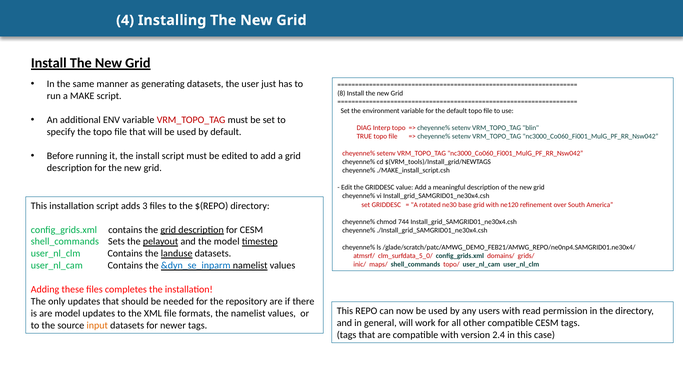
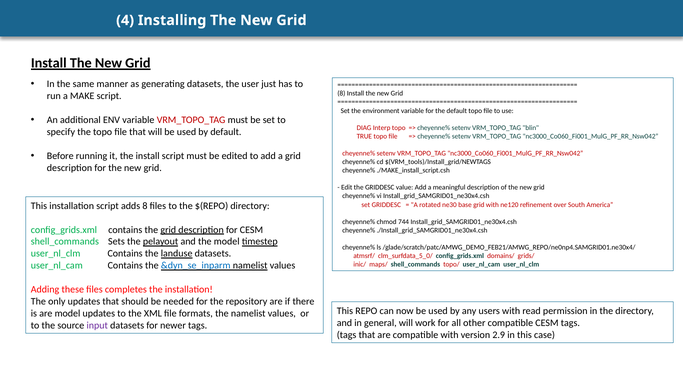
adds 3: 3 -> 8 (145, 206)
input colour: orange -> purple (97, 325)
2.4: 2.4 -> 2.9 (499, 335)
